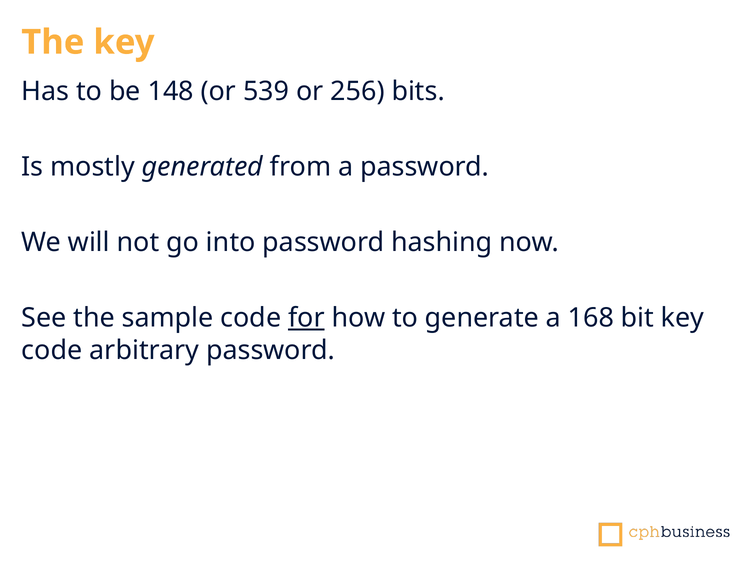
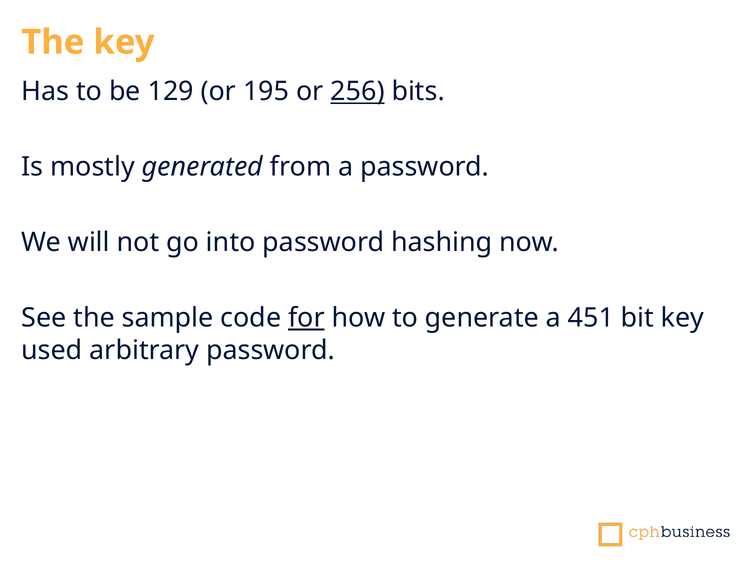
148: 148 -> 129 (171, 92)
539: 539 -> 195 (266, 92)
256 underline: none -> present (357, 92)
168: 168 -> 451 (591, 318)
code: code -> used (52, 350)
